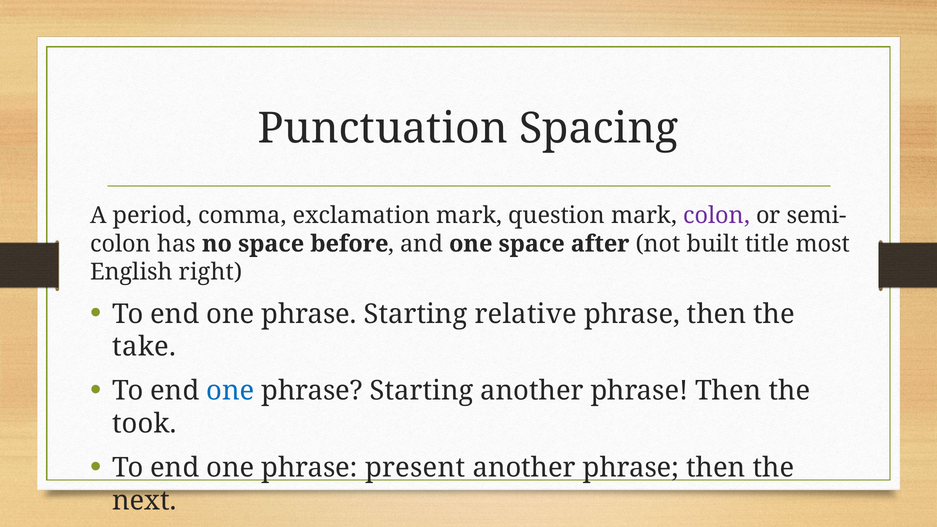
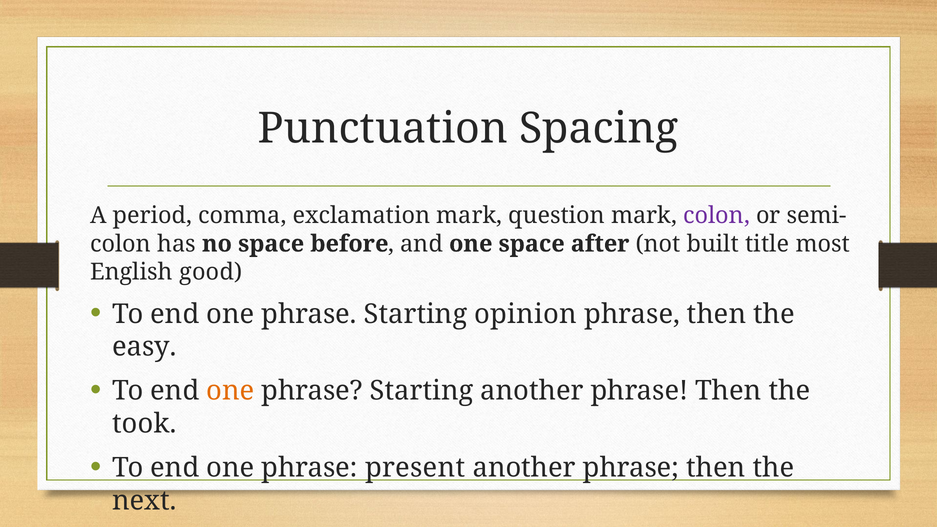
right: right -> good (211, 272)
relative: relative -> opinion (526, 314)
take: take -> easy (144, 347)
one colour: blue -> orange (230, 391)
